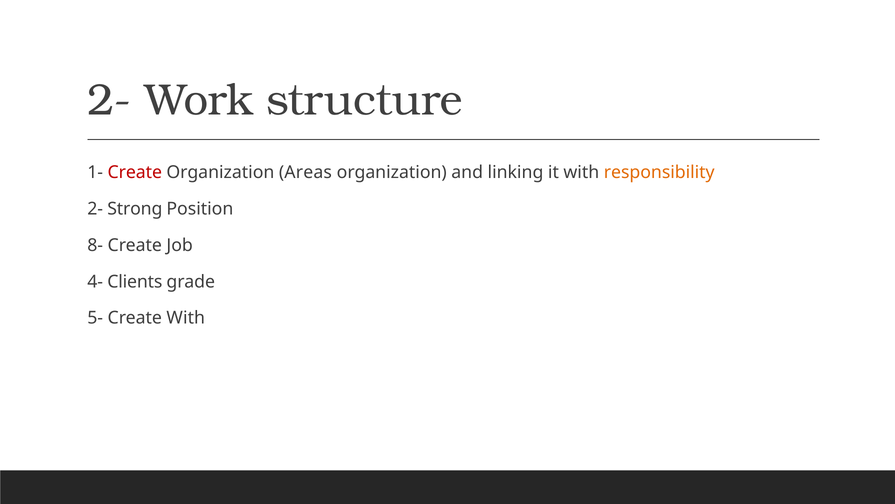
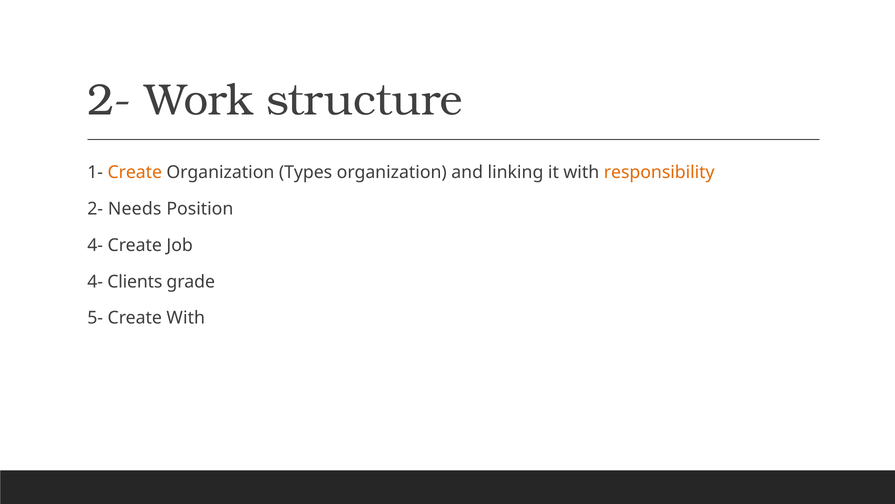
Create colour: red -> orange (135, 172)
Areas: Areas -> Types (306, 172)
Strong: Strong -> Needs (135, 209)
8-: 8- -> 4- (95, 245)
